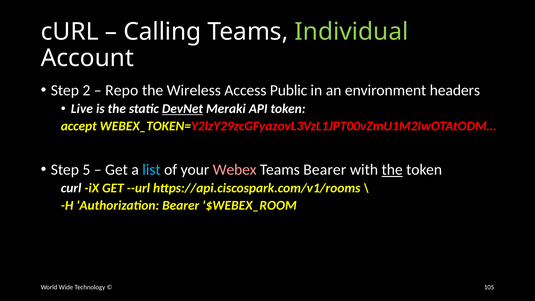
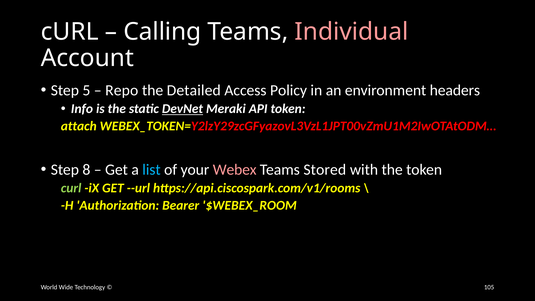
Individual colour: light green -> pink (352, 32)
2: 2 -> 5 (86, 90)
Wireless: Wireless -> Detailed (194, 90)
Public: Public -> Policy (289, 90)
Live: Live -> Info (82, 109)
accept: accept -> attach (79, 126)
5: 5 -> 8 (86, 170)
Teams Bearer: Bearer -> Stored (325, 170)
the underline: present -> none (392, 170)
curl colour: white -> light green (71, 188)
